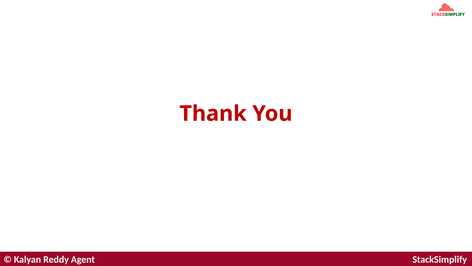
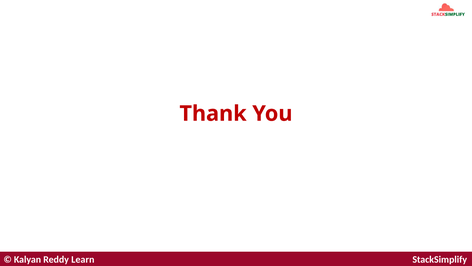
Agent: Agent -> Learn (83, 259)
